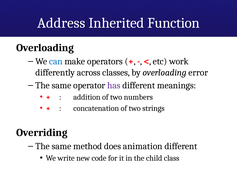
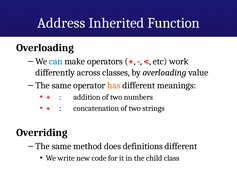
error: error -> value (198, 72)
has colour: purple -> orange (114, 85)
animation: animation -> definitions (143, 146)
